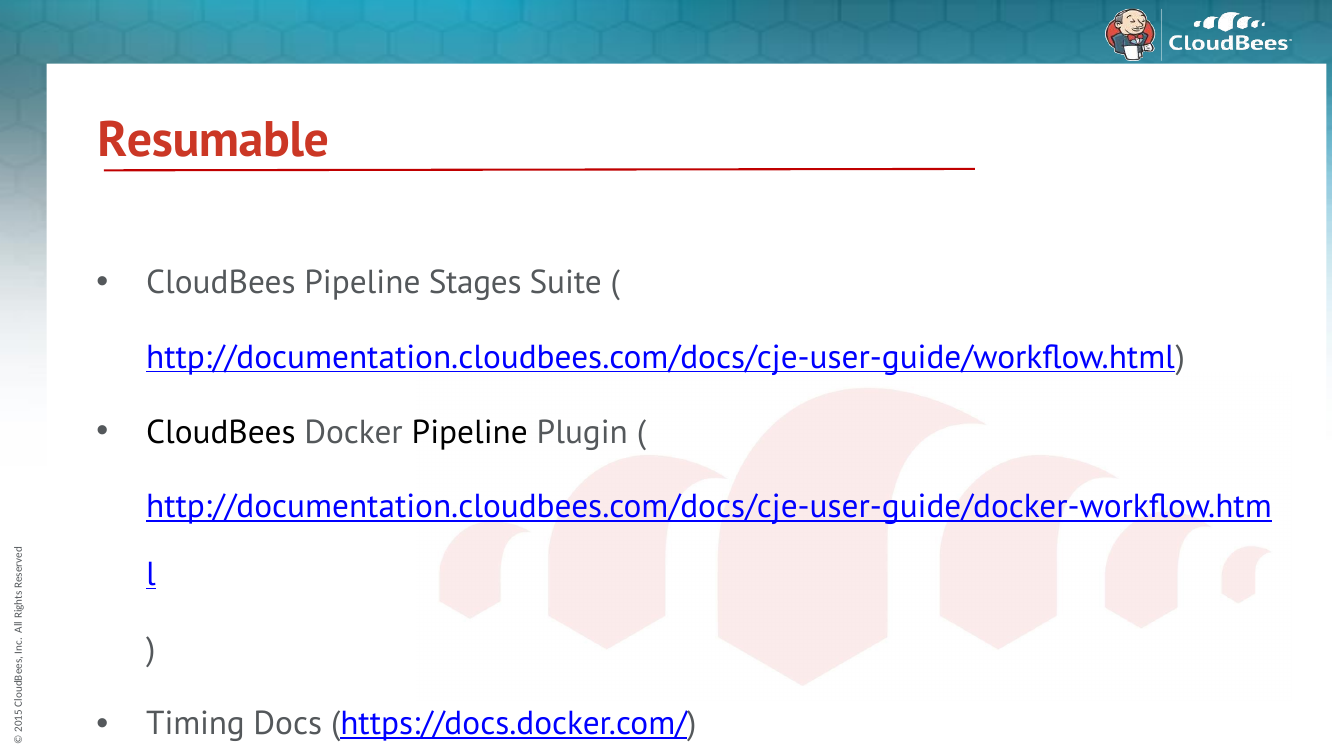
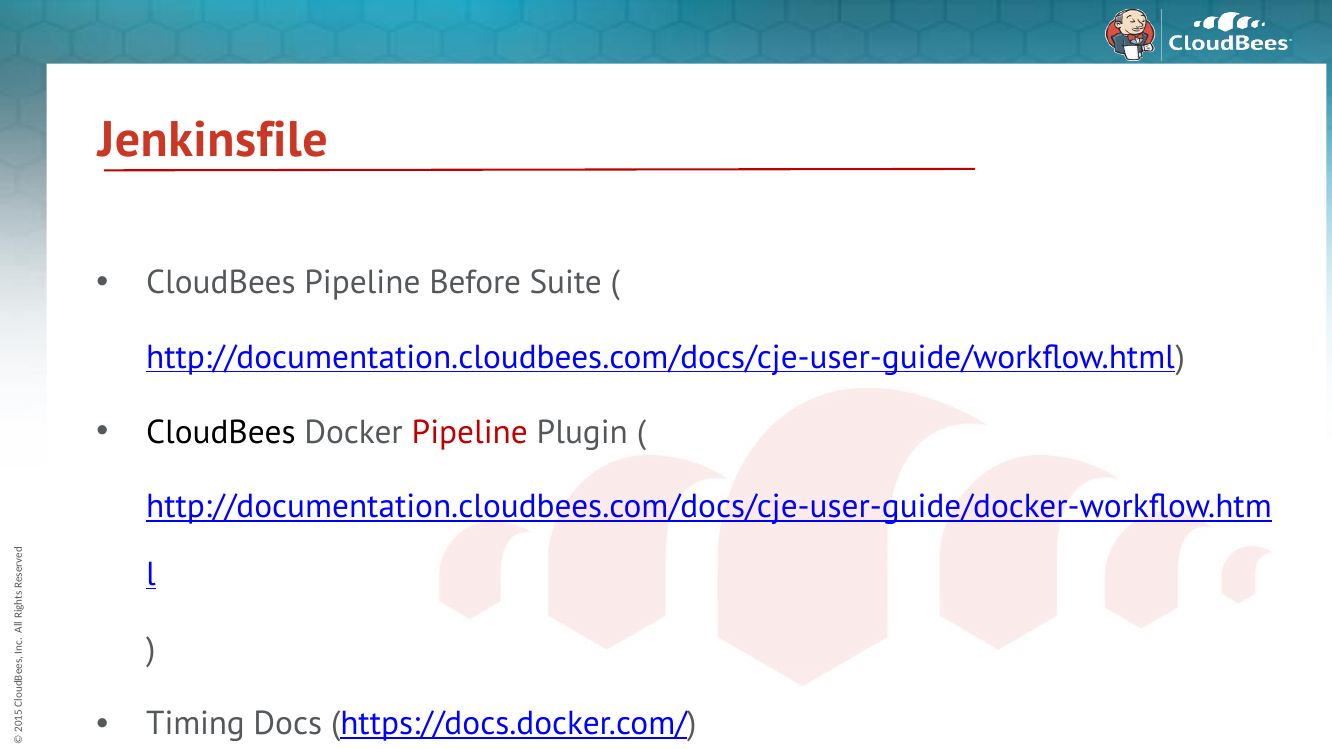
Resumable: Resumable -> Jenkinsfile (213, 140)
Stages: Stages -> Before (475, 283)
Pipeline colour: black -> red (470, 432)
